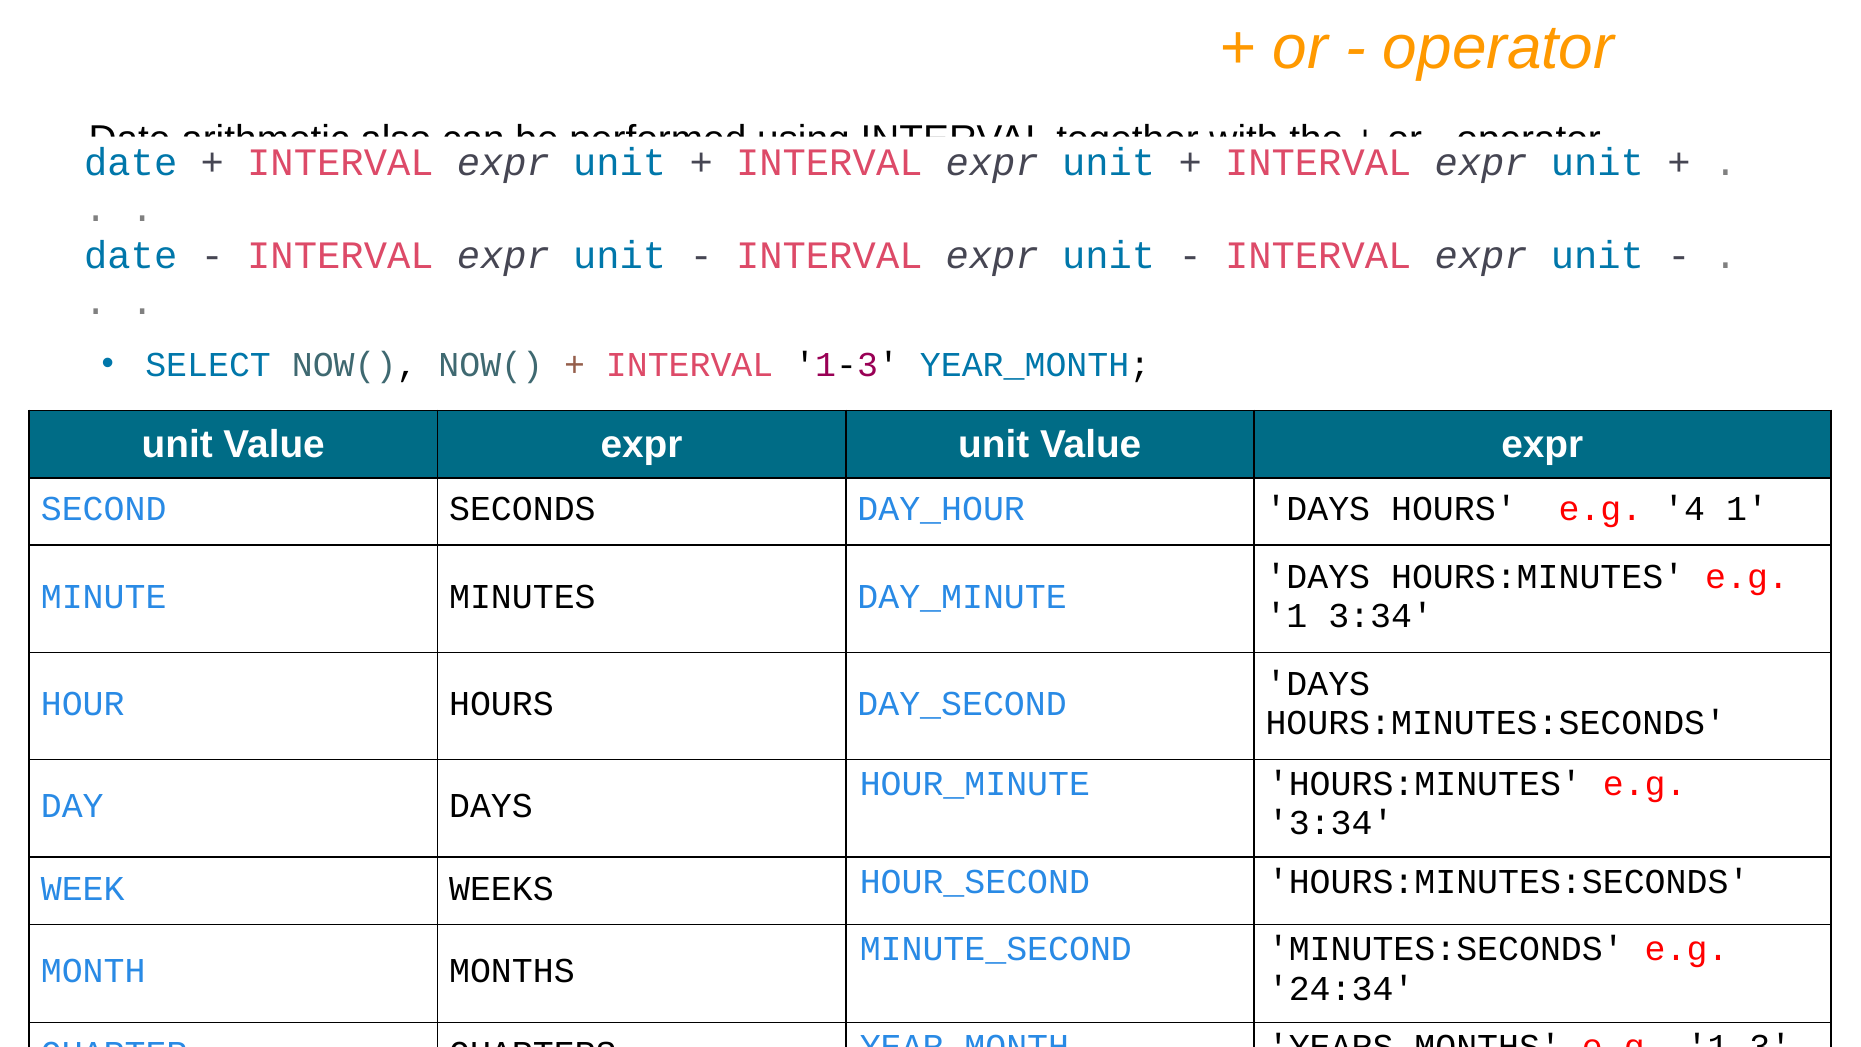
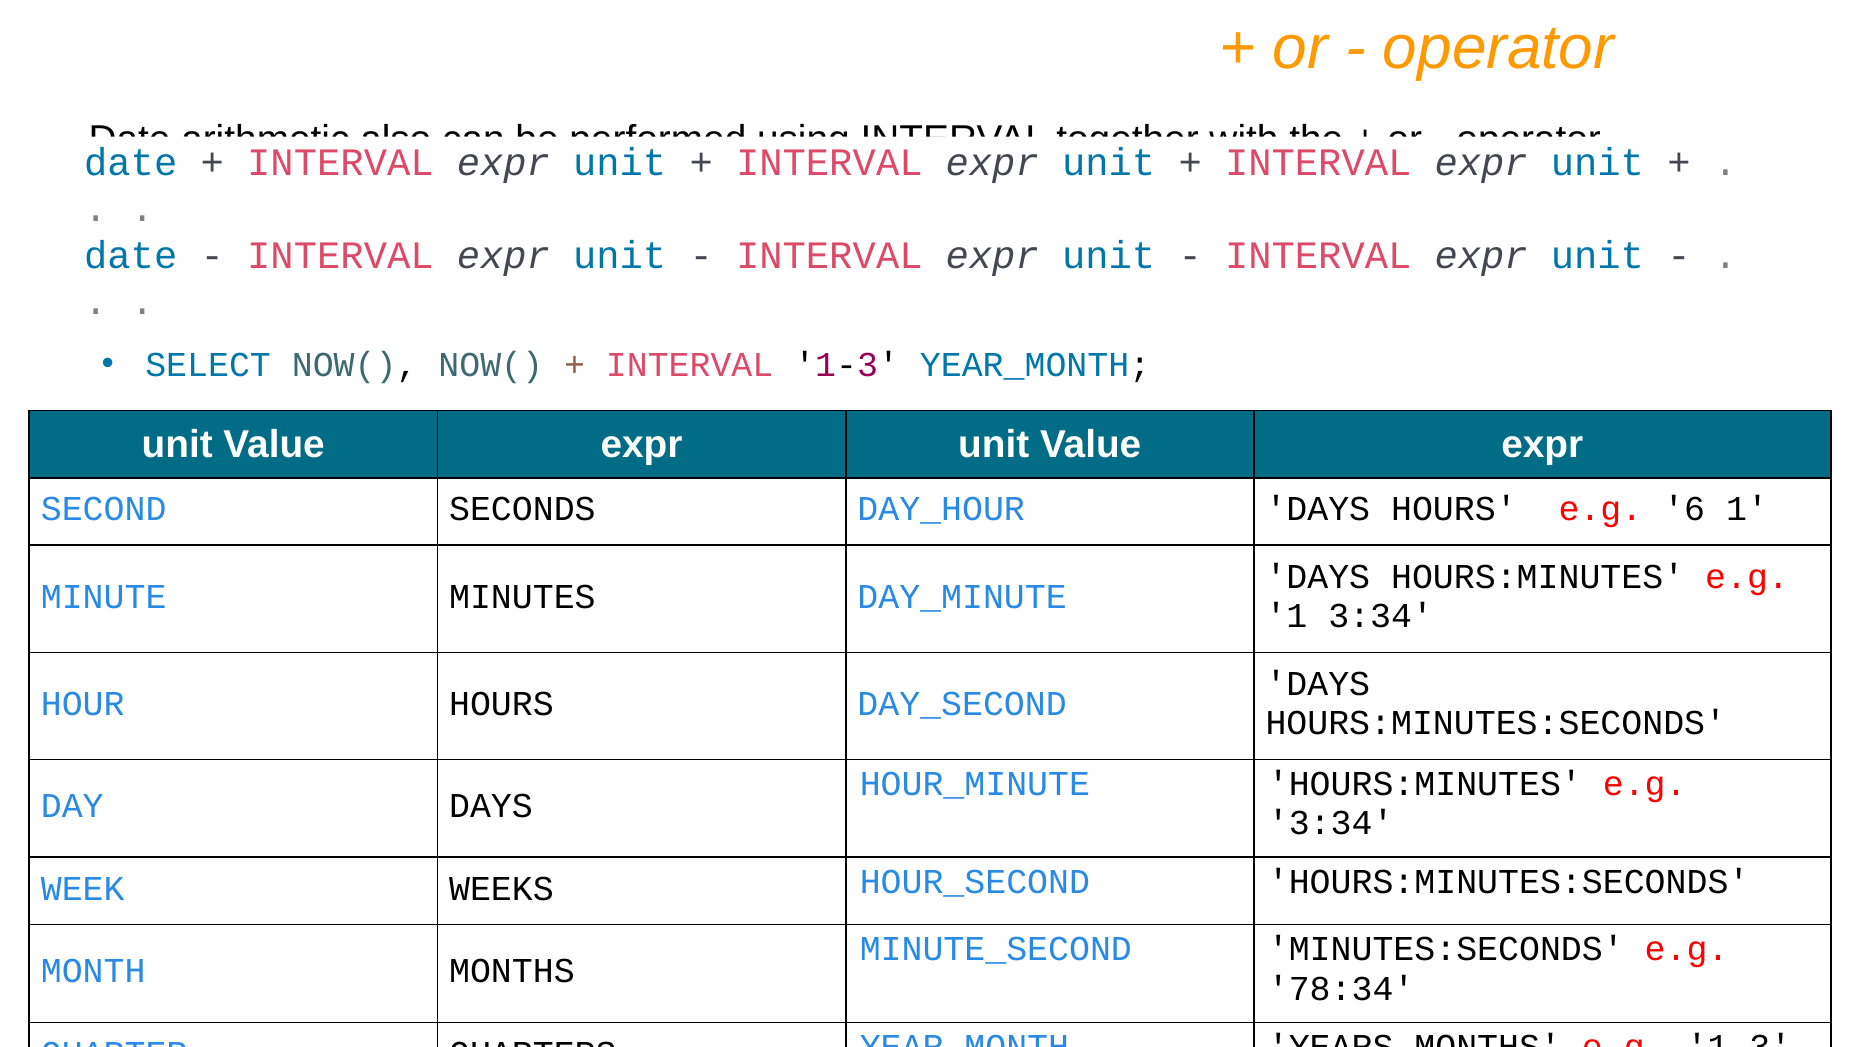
4: 4 -> 6 (1684, 509)
24:34: 24:34 -> 78:34 (1341, 989)
